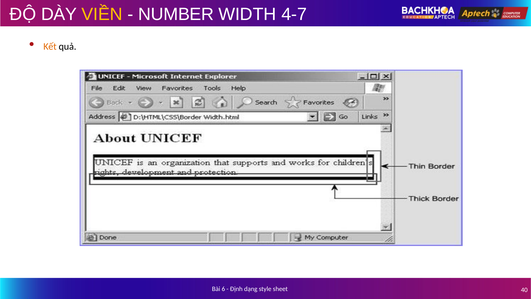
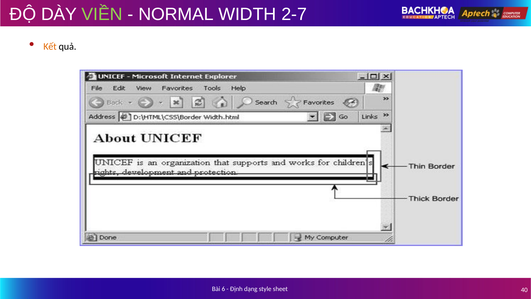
VIỀN colour: yellow -> light green (102, 14)
NUMBER: NUMBER -> NORMAL (176, 14)
4-7: 4-7 -> 2-7 (294, 14)
